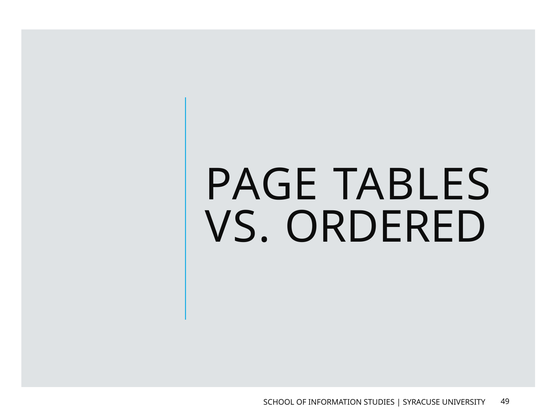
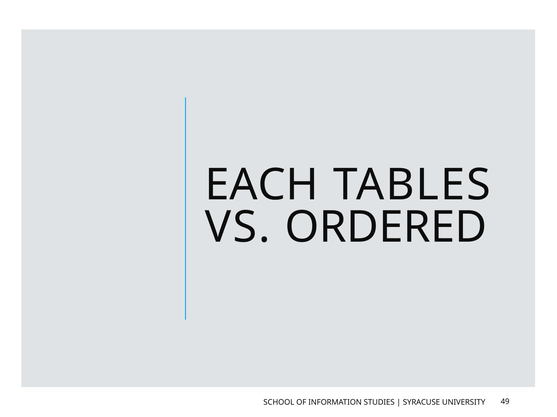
PAGE: PAGE -> EACH (262, 185)
